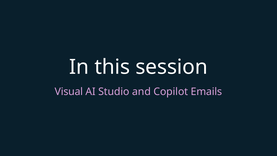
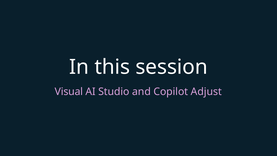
Emails: Emails -> Adjust (206, 91)
